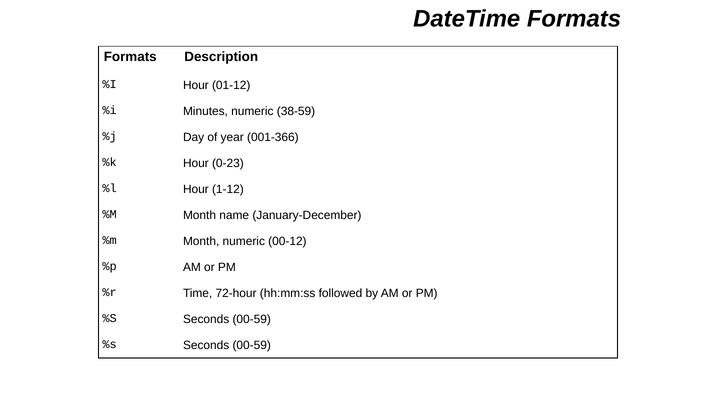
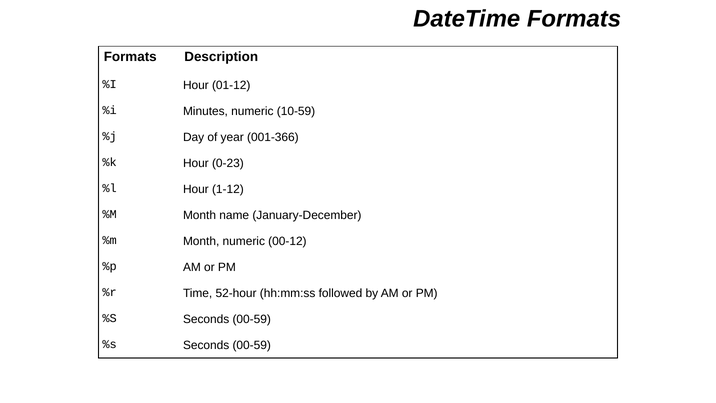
38-59: 38-59 -> 10-59 (296, 111)
72-hour: 72-hour -> 52-hour (236, 293)
